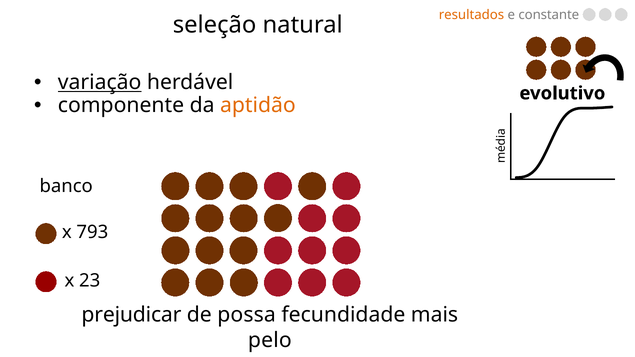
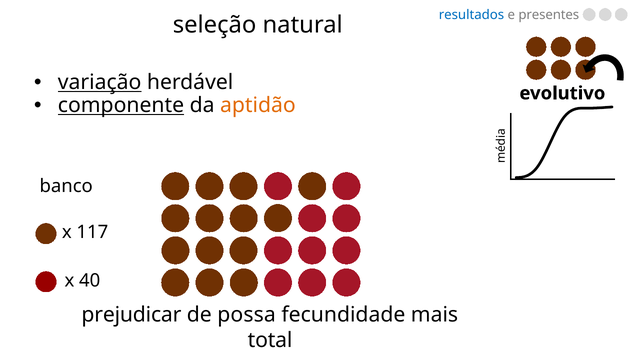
resultados colour: orange -> blue (471, 15)
constante: constante -> presentes (549, 15)
componente underline: none -> present (121, 105)
793: 793 -> 117 (92, 232)
23: 23 -> 40 (90, 281)
pelo: pelo -> total (270, 340)
